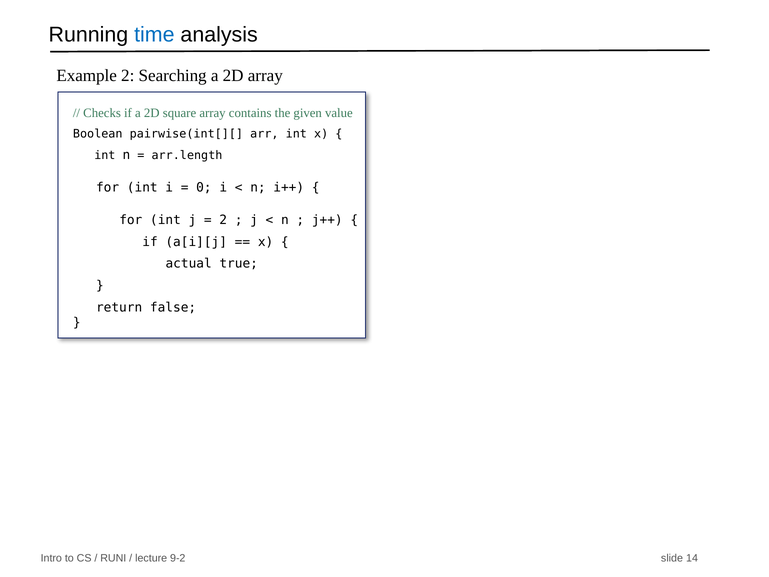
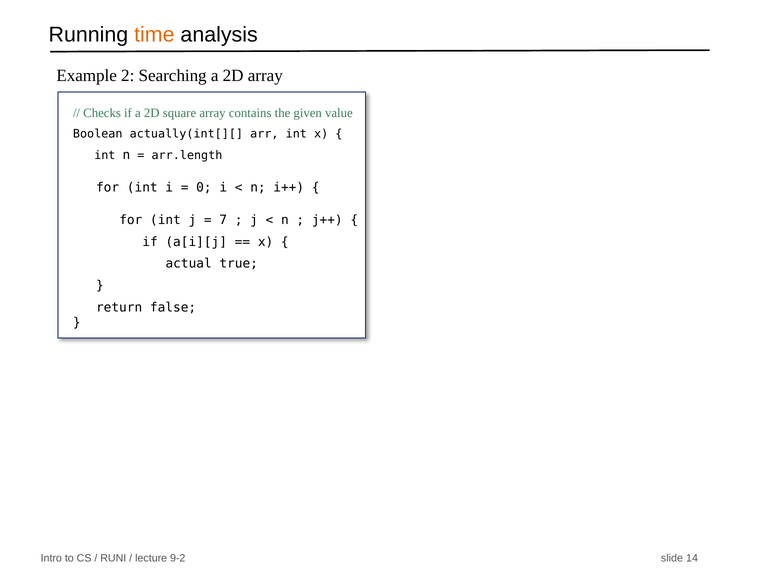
time colour: blue -> orange (154, 35)
pairwise(int[][: pairwise(int[][ -> actually(int[][ (186, 134)
2: 2 -> 7 (223, 220)
